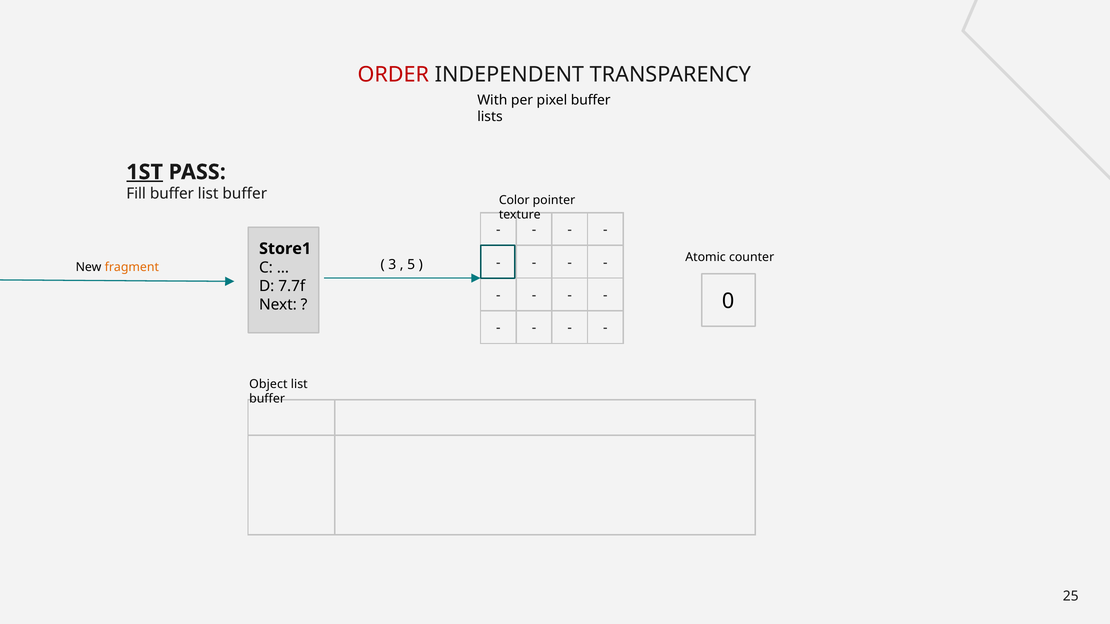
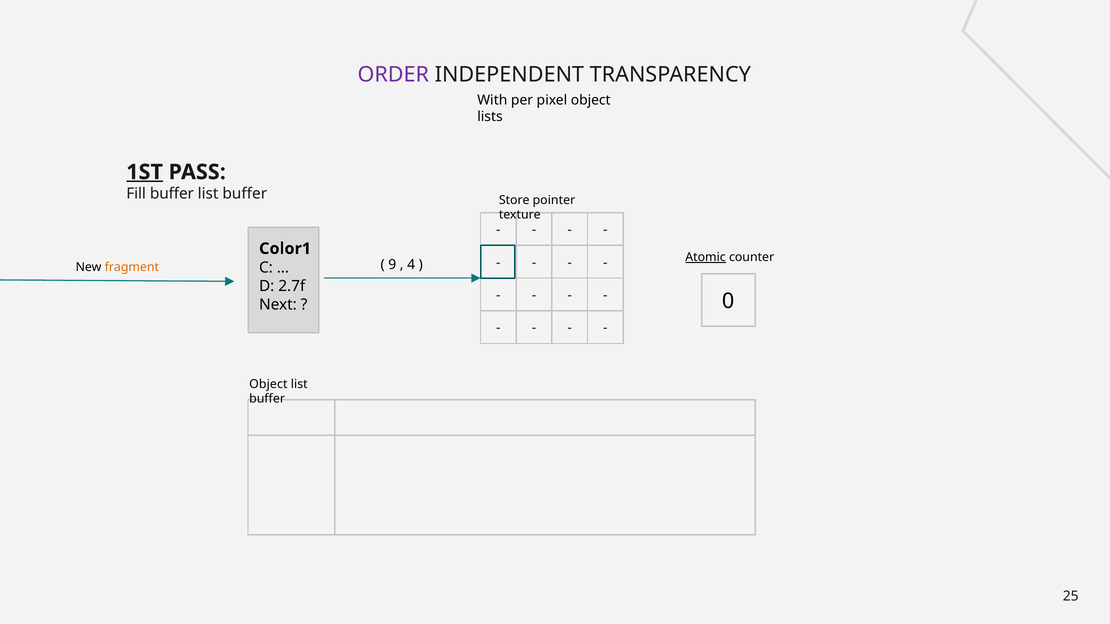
ORDER colour: red -> purple (393, 75)
pixel buffer: buffer -> object (591, 100)
Color: Color -> Store (514, 200)
Store1: Store1 -> Color1 (285, 249)
Atomic underline: none -> present (706, 257)
3: 3 -> 9 (392, 265)
5: 5 -> 4 (411, 265)
7.7f: 7.7f -> 2.7f (292, 286)
